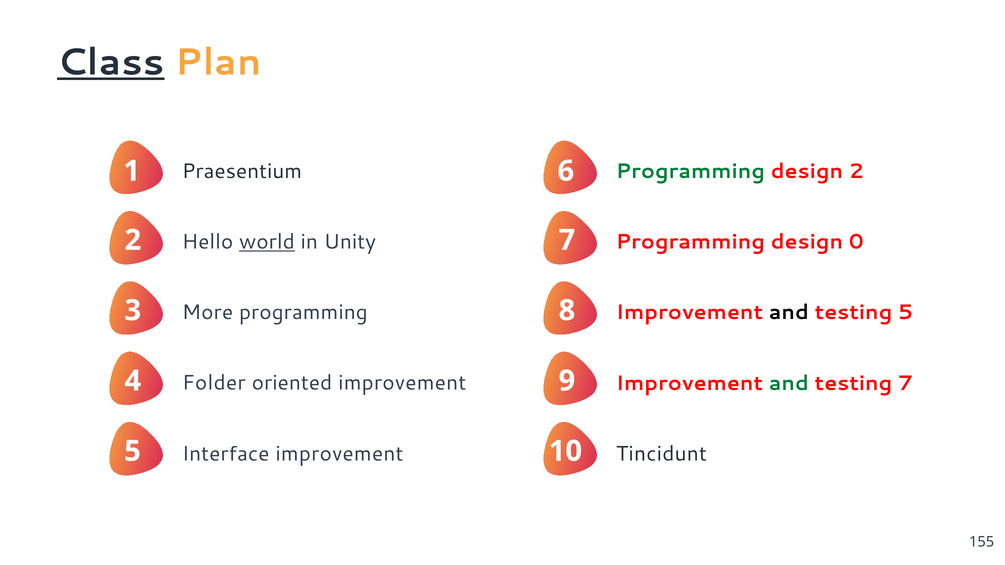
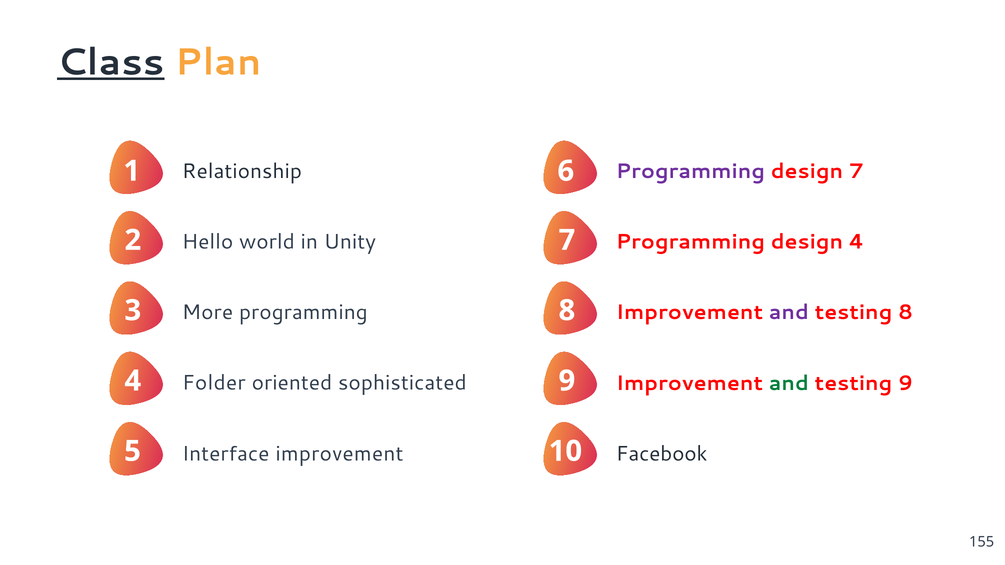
Programming colour: green -> purple (690, 172)
design 2: 2 -> 7 (856, 172)
Praesentium: Praesentium -> Relationship (242, 172)
world underline: present -> none (267, 242)
design 0: 0 -> 4 (856, 242)
and colour: black -> purple (789, 313)
testing 5: 5 -> 8 (906, 313)
oriented improvement: improvement -> sophisticated (402, 383)
testing 7: 7 -> 9 (906, 383)
Tincidunt: Tincidunt -> Facebook (662, 454)
